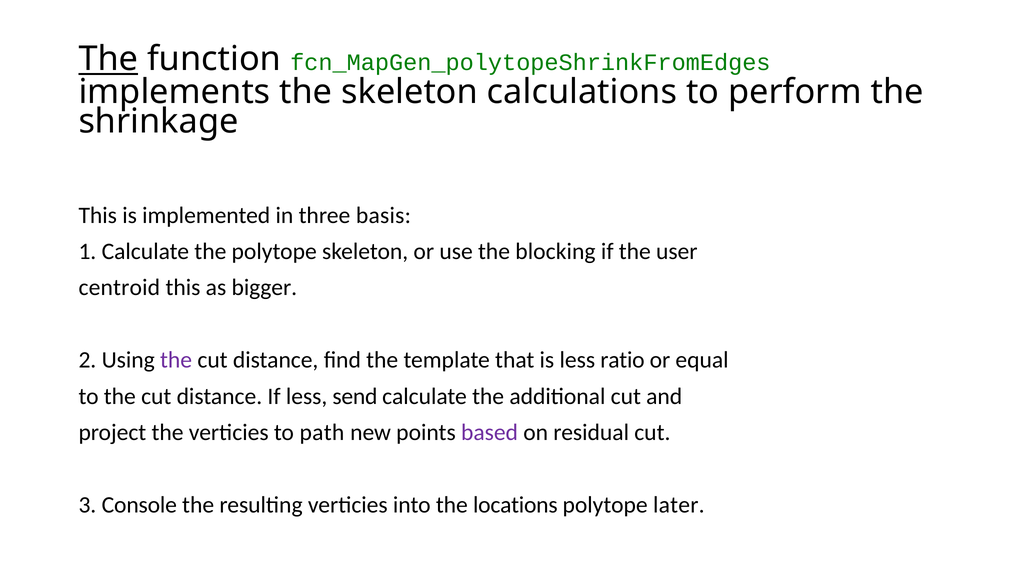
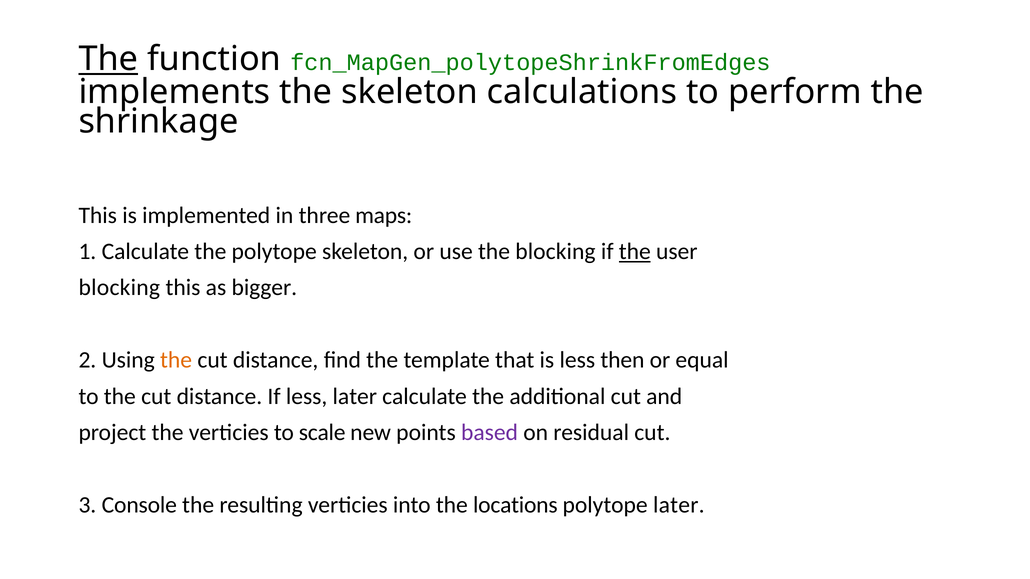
basis: basis -> maps (384, 215)
the underline: none -> present (635, 252)
centroid: centroid -> blocking (119, 288)
the colour: purple -> orange (176, 360)
ratio: ratio -> then (622, 360)
less send: send -> later (355, 397)
path: path -> scale (322, 433)
